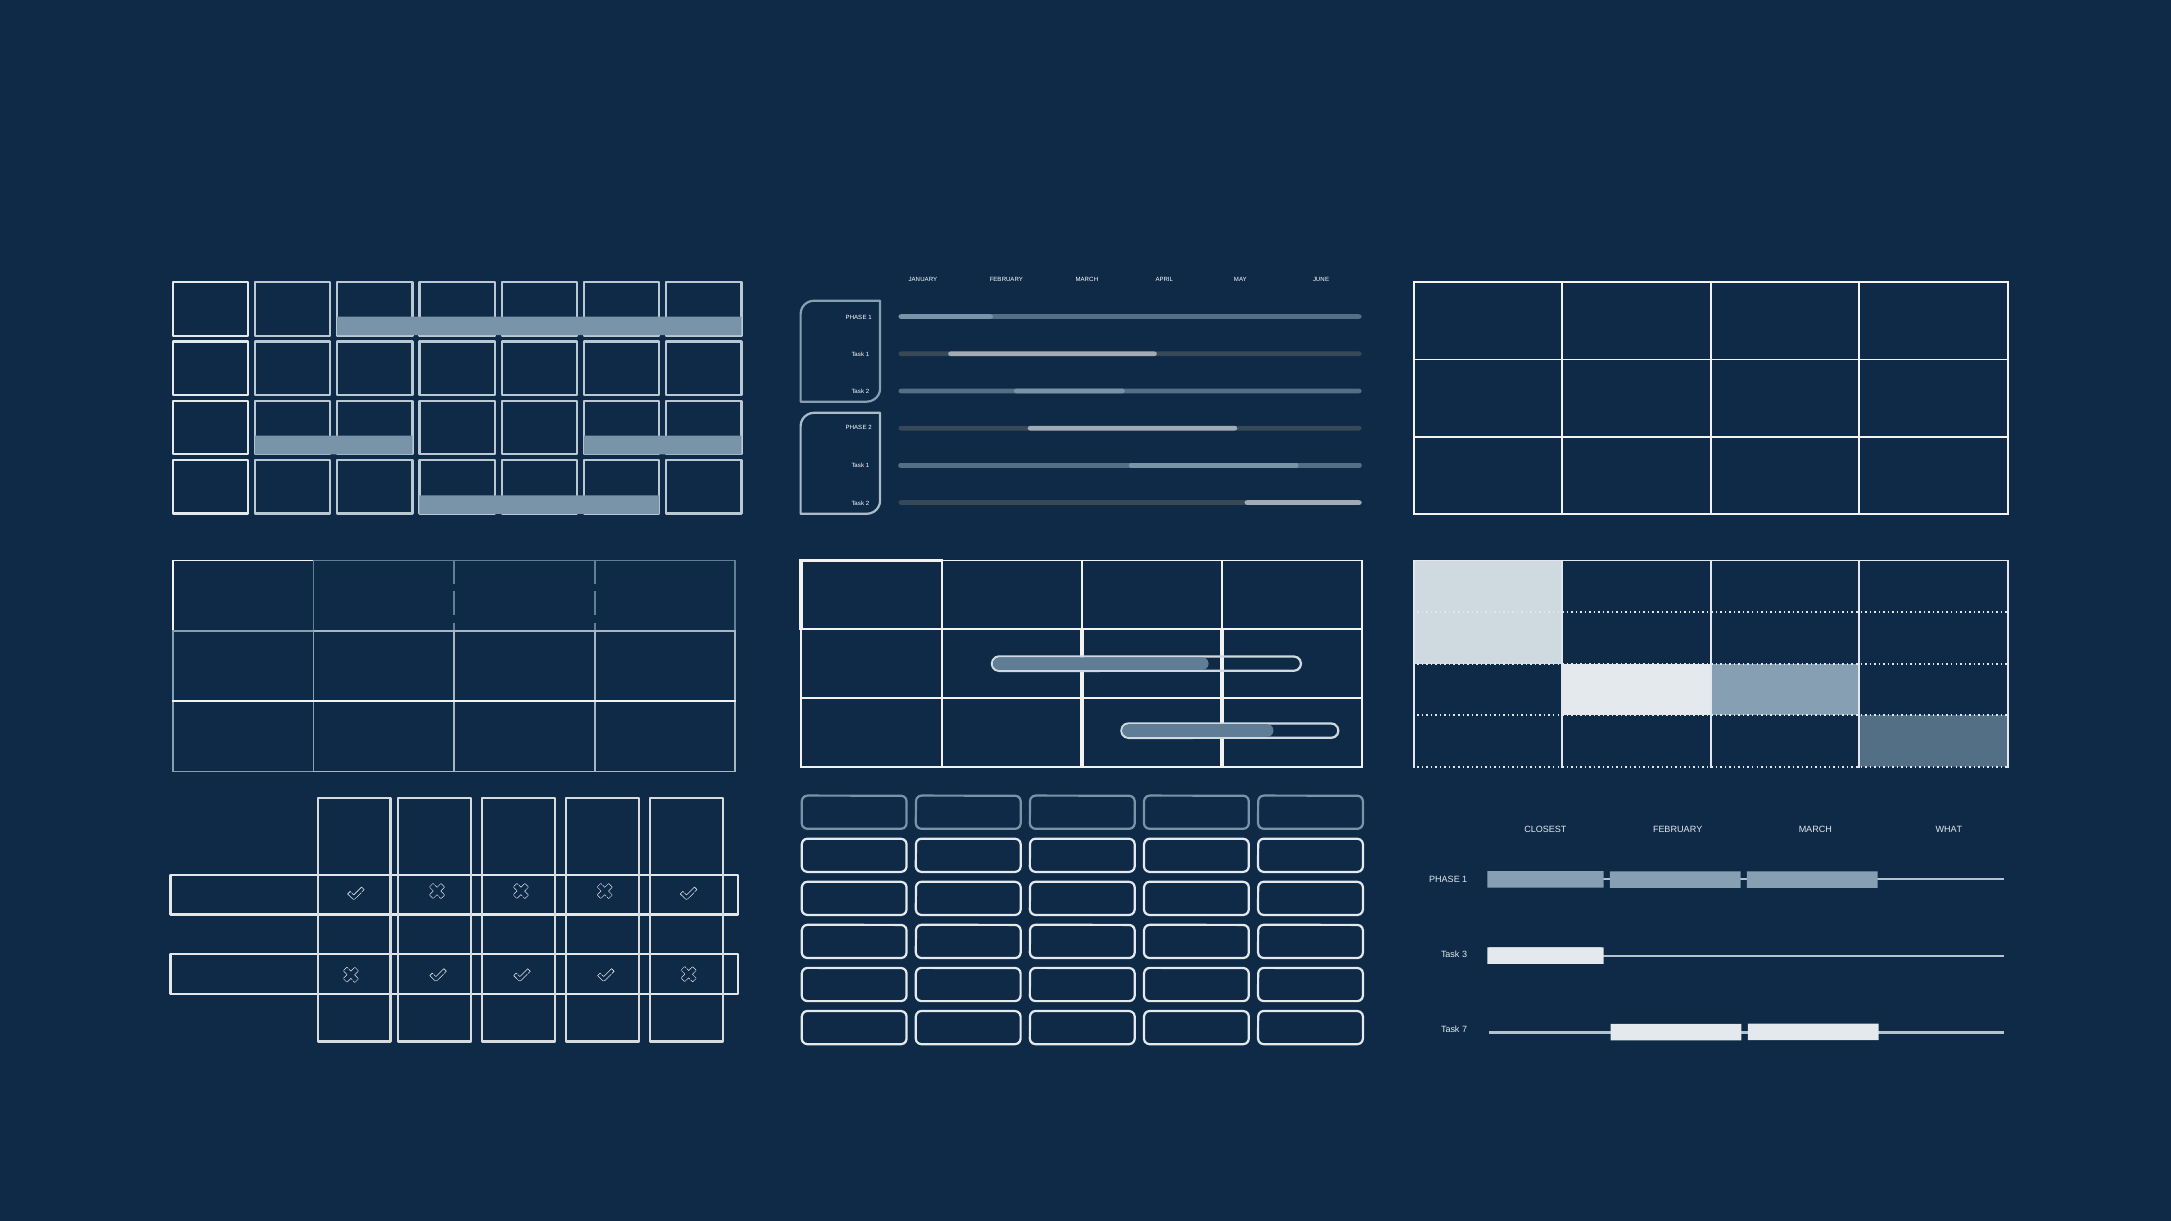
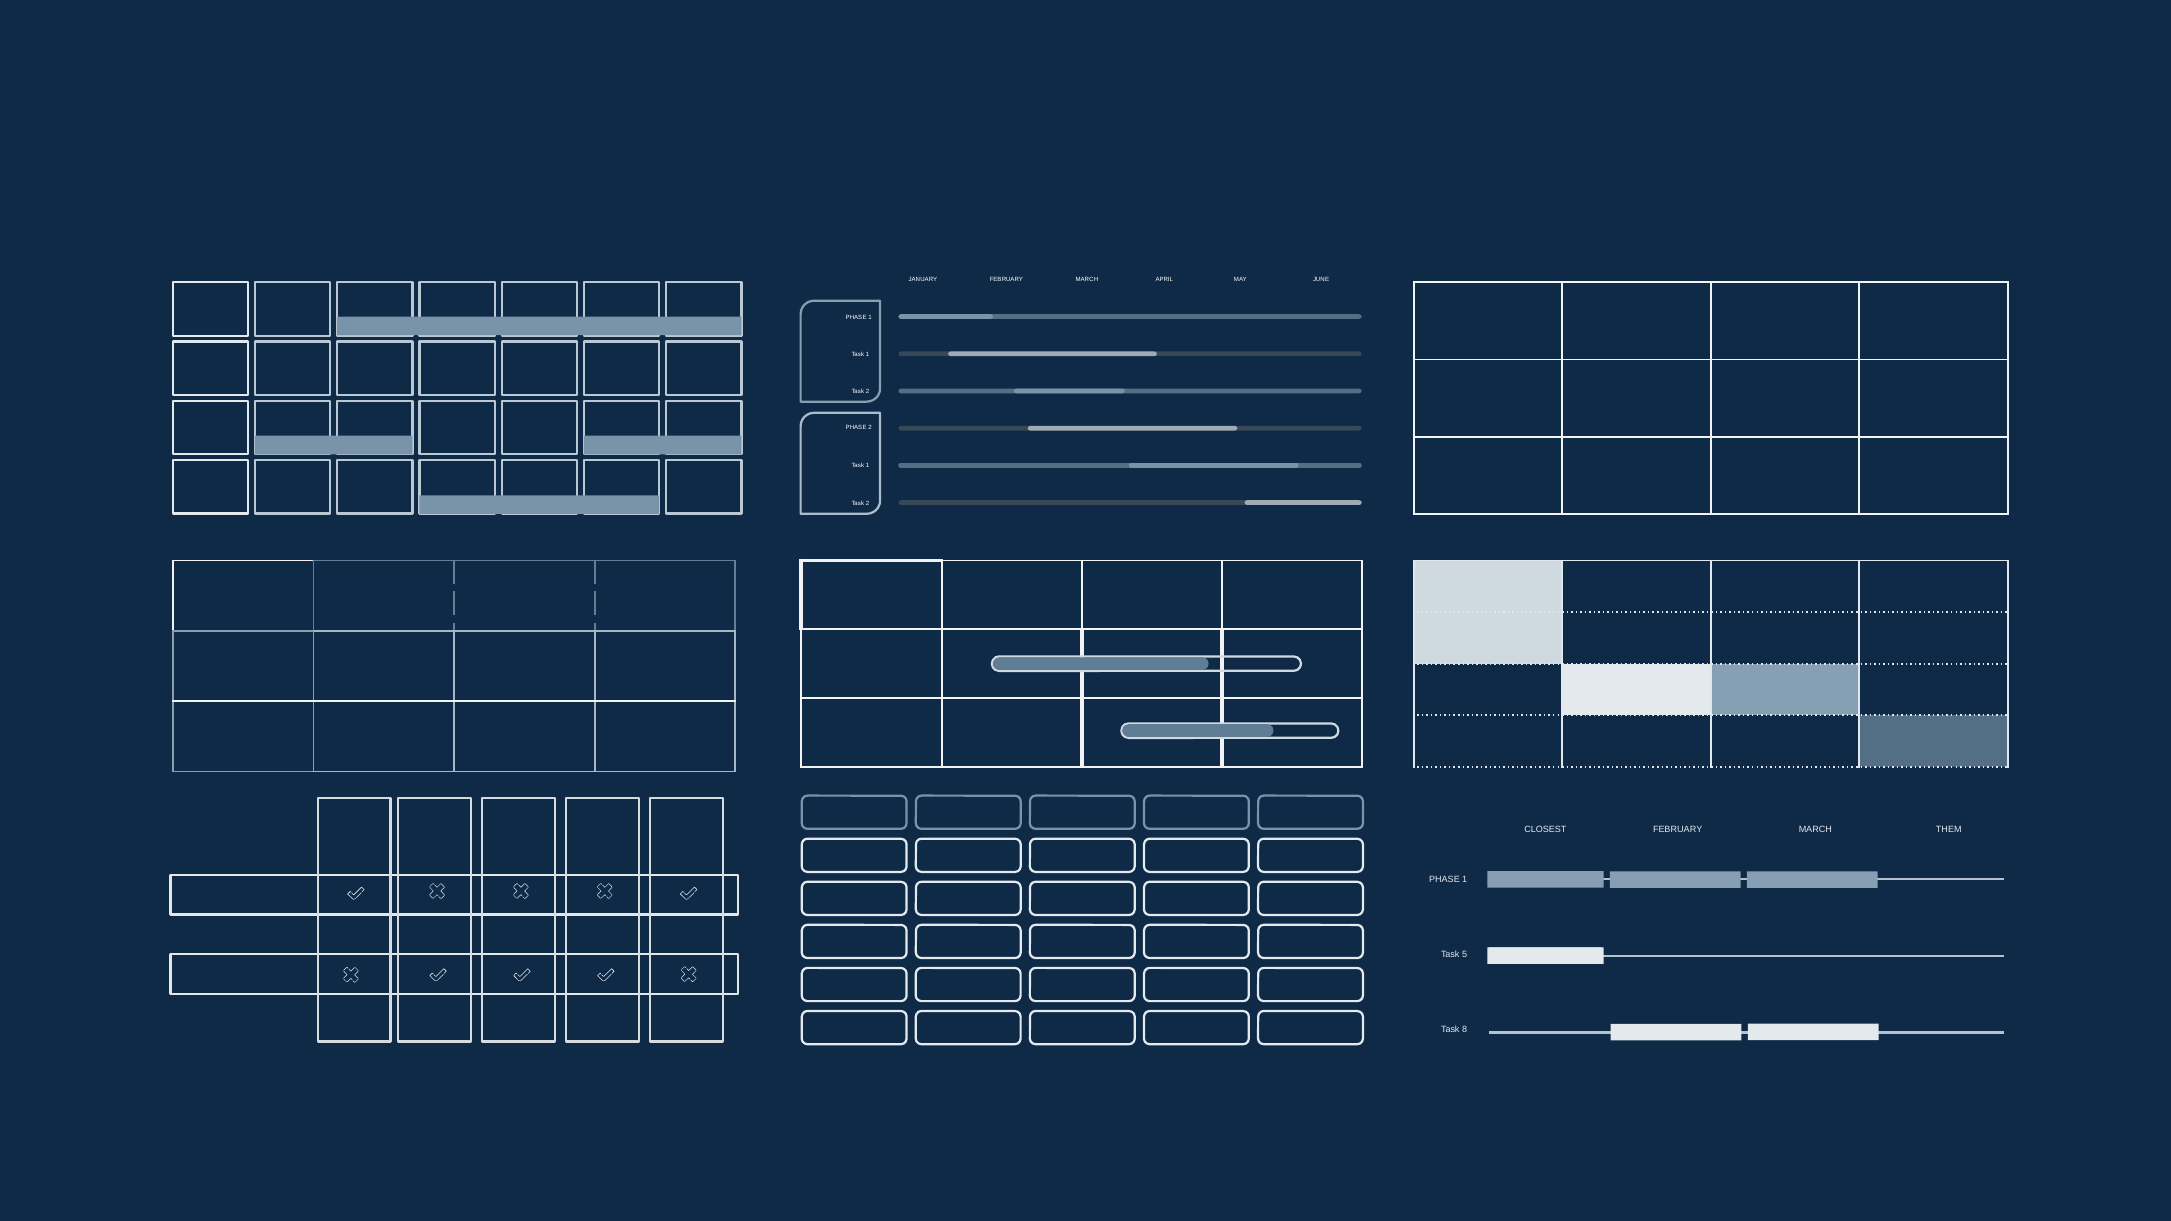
WHAT: WHAT -> THEM (1949, 830)
3: 3 -> 5 (1465, 955)
7: 7 -> 8 (1465, 1030)
